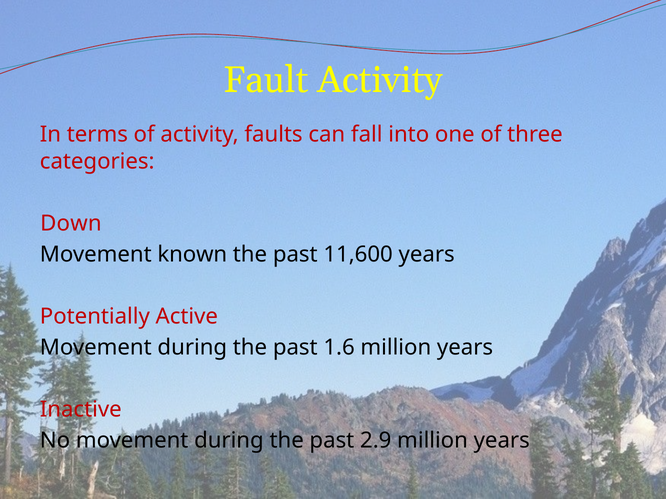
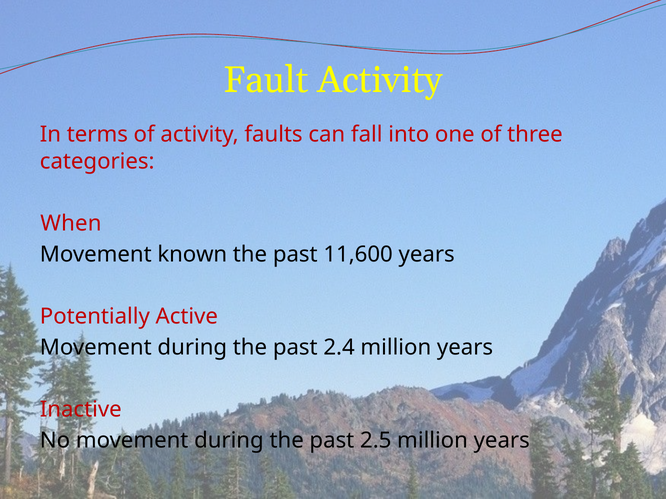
Down: Down -> When (71, 223)
1.6: 1.6 -> 2.4 (339, 348)
2.9: 2.9 -> 2.5 (376, 441)
